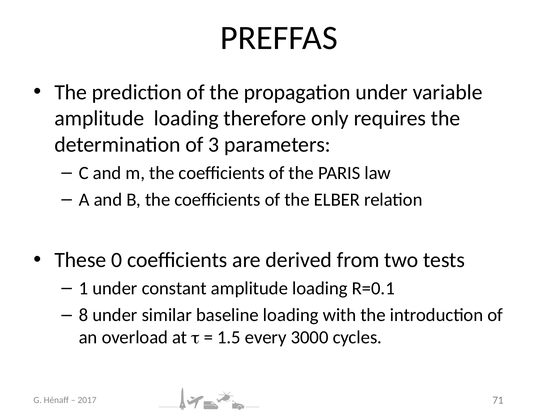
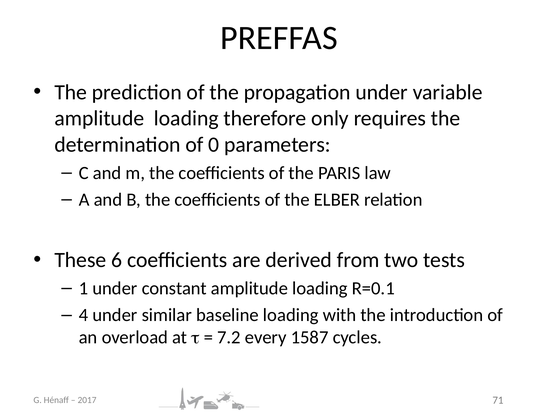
3: 3 -> 0 (214, 144)
0: 0 -> 6 (117, 260)
8: 8 -> 4 (84, 315)
1.5: 1.5 -> 7.2 (229, 337)
3000: 3000 -> 1587 (310, 337)
